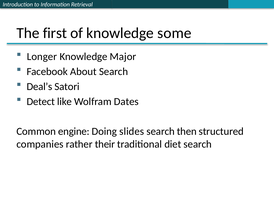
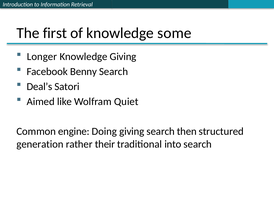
Knowledge Major: Major -> Giving (123, 56)
About: About -> Benny (83, 71)
Detect: Detect -> Aimed (41, 101)
Dates: Dates -> Quiet (126, 101)
Doing slides: slides -> giving (132, 131)
companies: companies -> generation (40, 144)
diet: diet -> into (173, 144)
